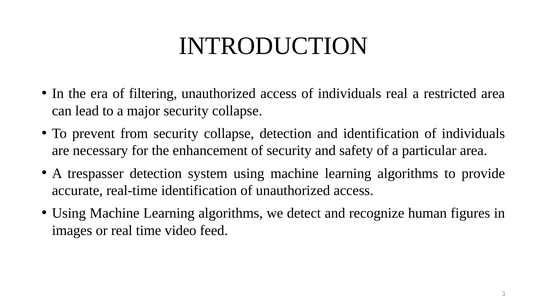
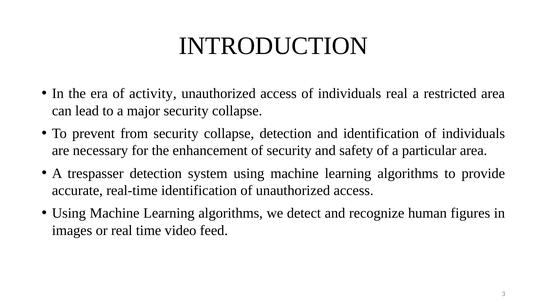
filtering: filtering -> activity (153, 93)
